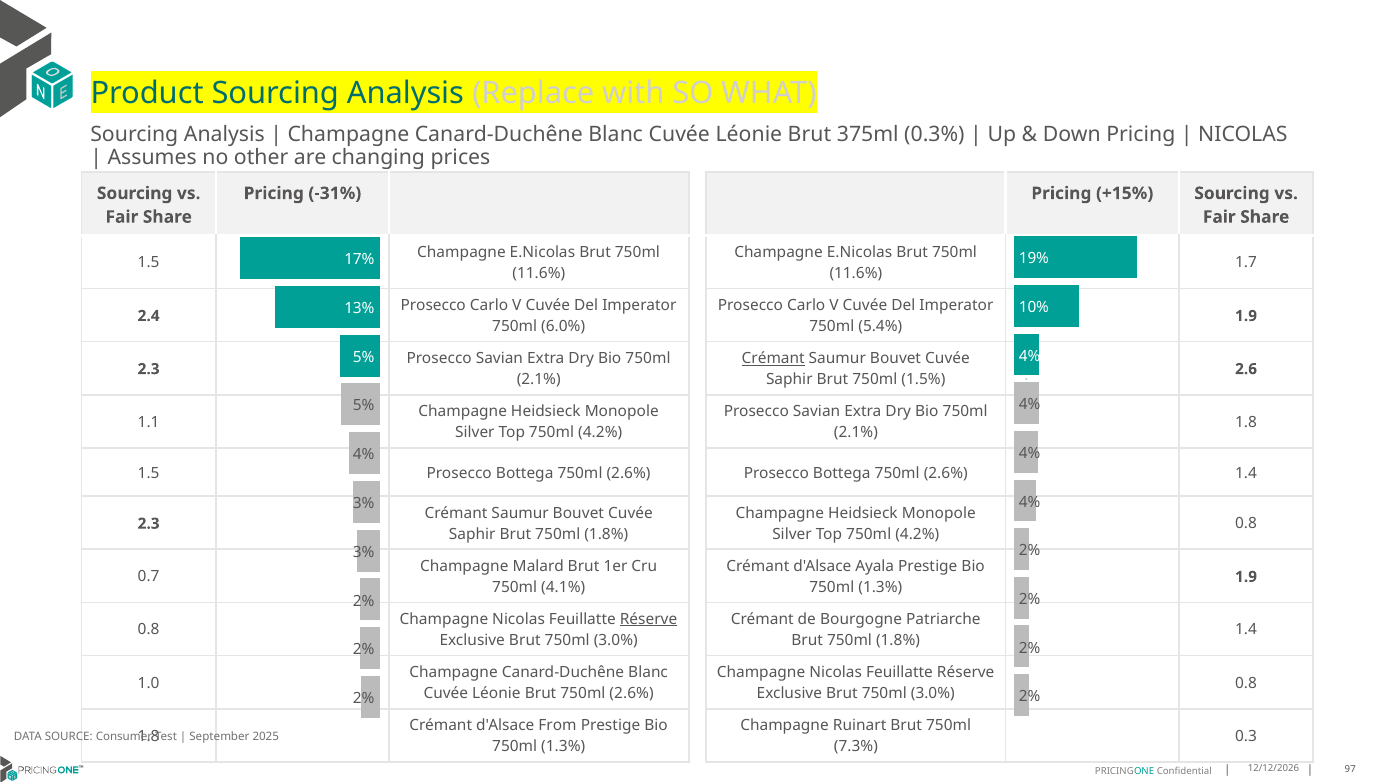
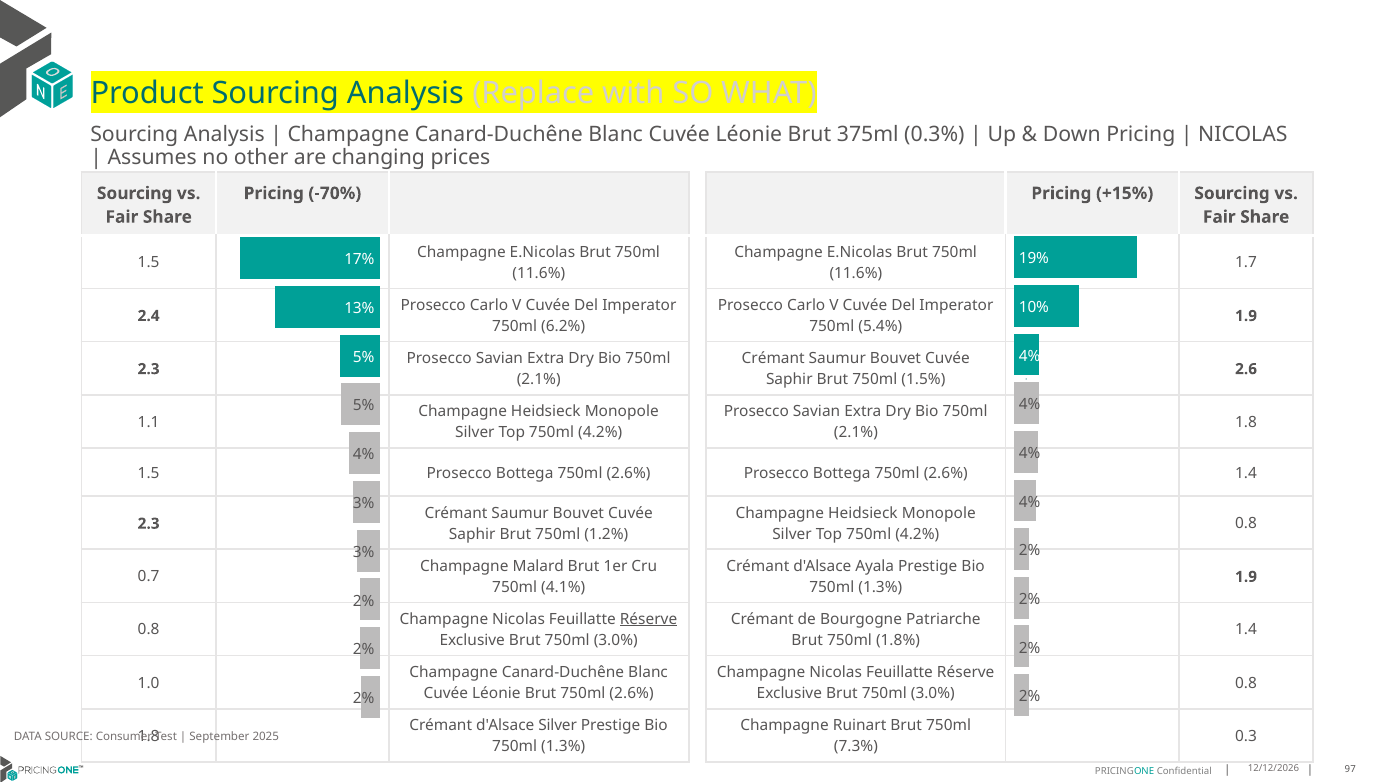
-31%: -31% -> -70% (335, 193)
6.0%: 6.0% -> 6.2% (563, 327)
Crémant underline: present -> none (773, 358)
Saphir Brut 750ml 1.8%: 1.8% -> 1.2% (606, 534)
d'Alsace From: From -> Silver (558, 725)
